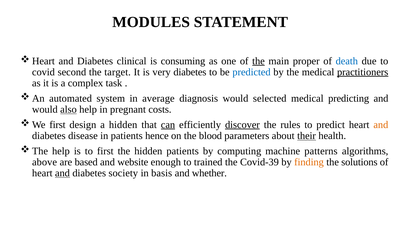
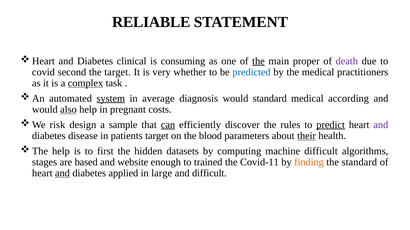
MODULES: MODULES -> RELIABLE (151, 22)
death colour: blue -> purple (347, 61)
very diabetes: diabetes -> whether (190, 72)
practitioners underline: present -> none (363, 72)
complex underline: none -> present (86, 83)
system underline: none -> present (111, 99)
would selected: selected -> standard (270, 99)
predicting: predicting -> according (349, 99)
first: first -> risk (57, 125)
a hidden: hidden -> sample (123, 125)
discover underline: present -> none (242, 125)
predict underline: none -> present (331, 125)
and colour: orange -> purple (381, 125)
patients hence: hence -> target (157, 136)
hidden patients: patients -> datasets (183, 151)
machine patterns: patterns -> difficult (321, 151)
above: above -> stages (45, 163)
Covid-39: Covid-39 -> Covid-11 (259, 163)
the solutions: solutions -> standard (359, 163)
society: society -> applied (123, 174)
basis: basis -> large (162, 174)
and whether: whether -> difficult (209, 174)
